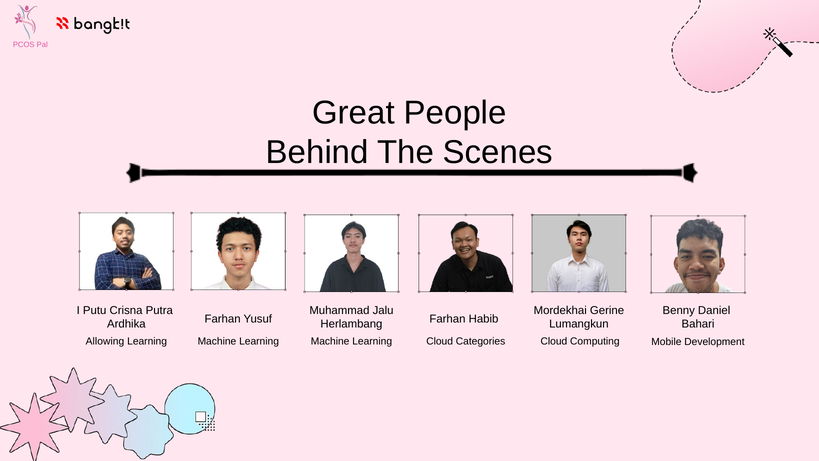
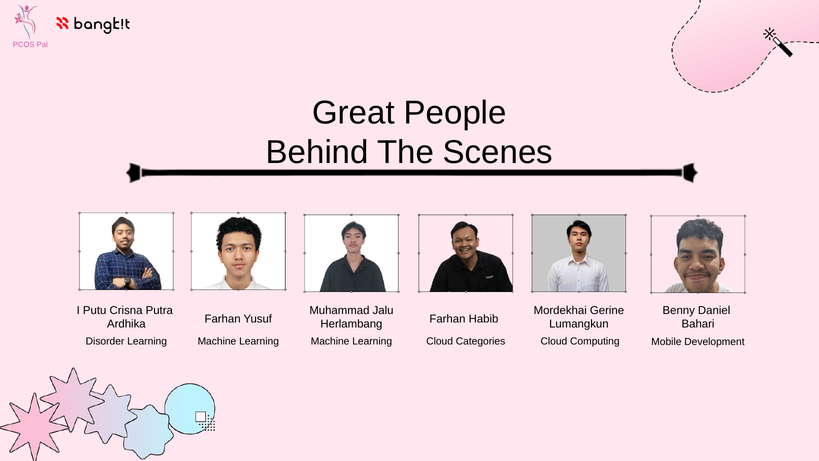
Allowing: Allowing -> Disorder (105, 341)
